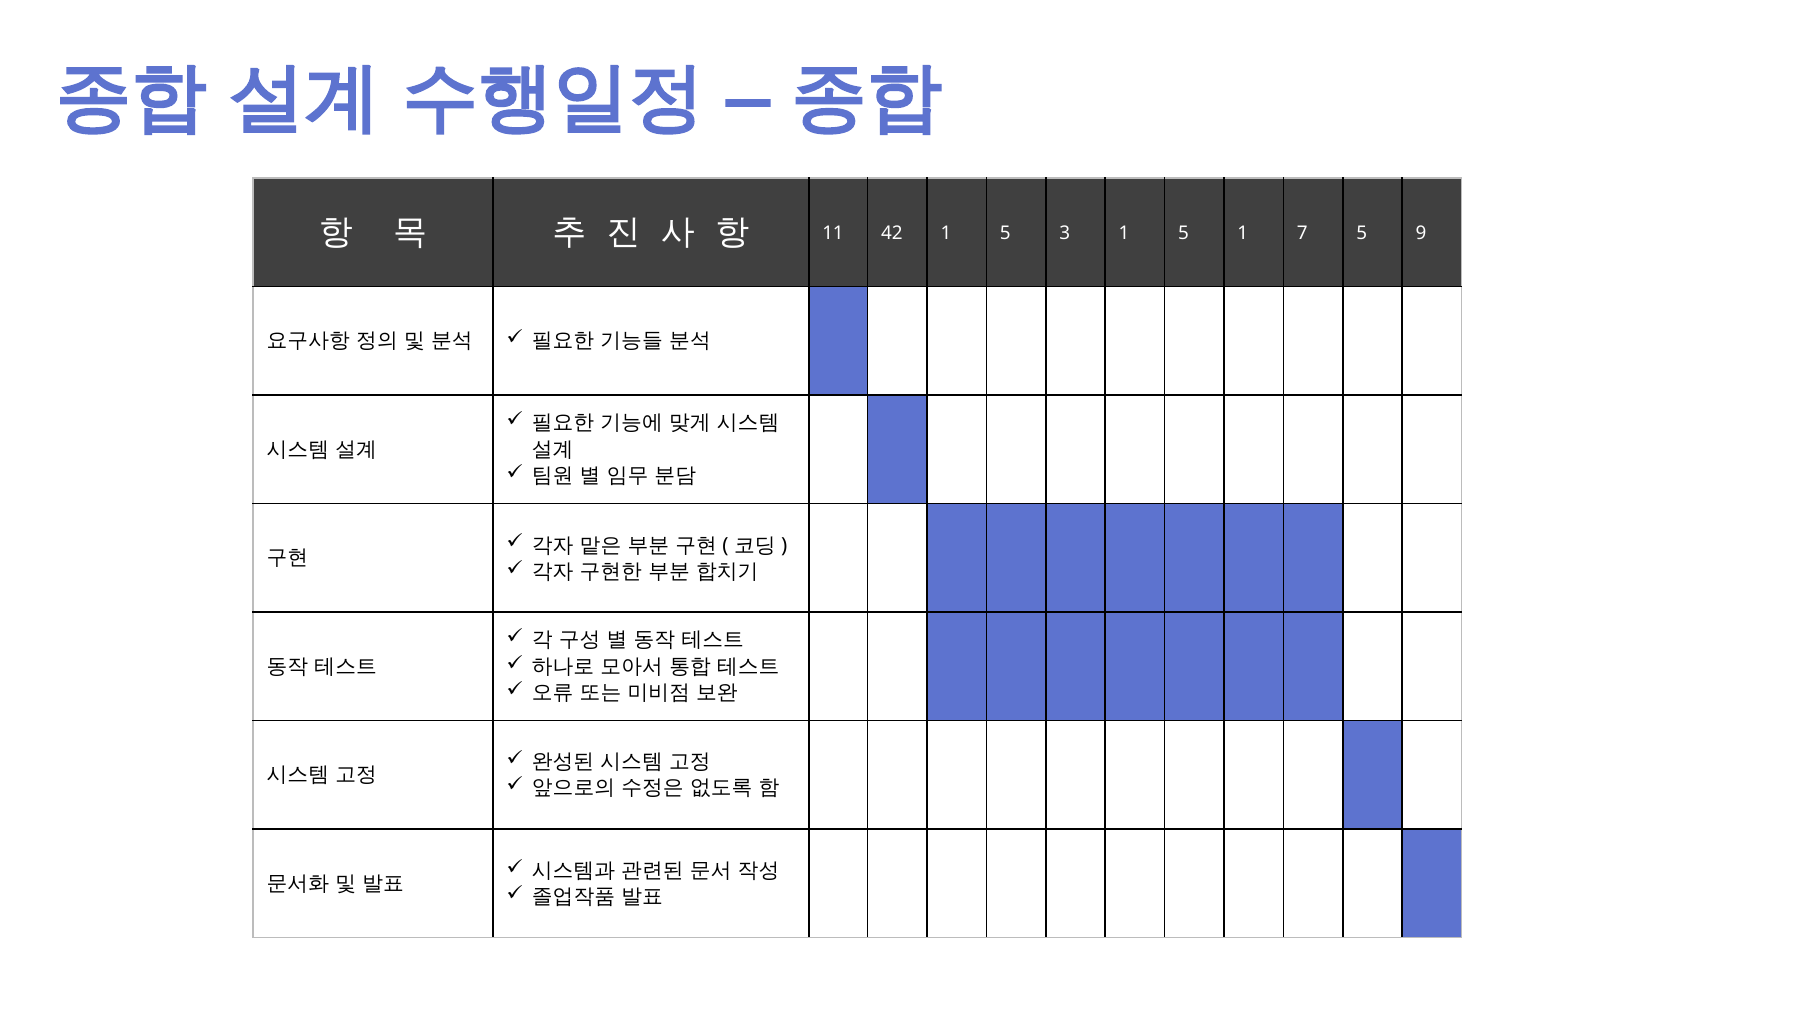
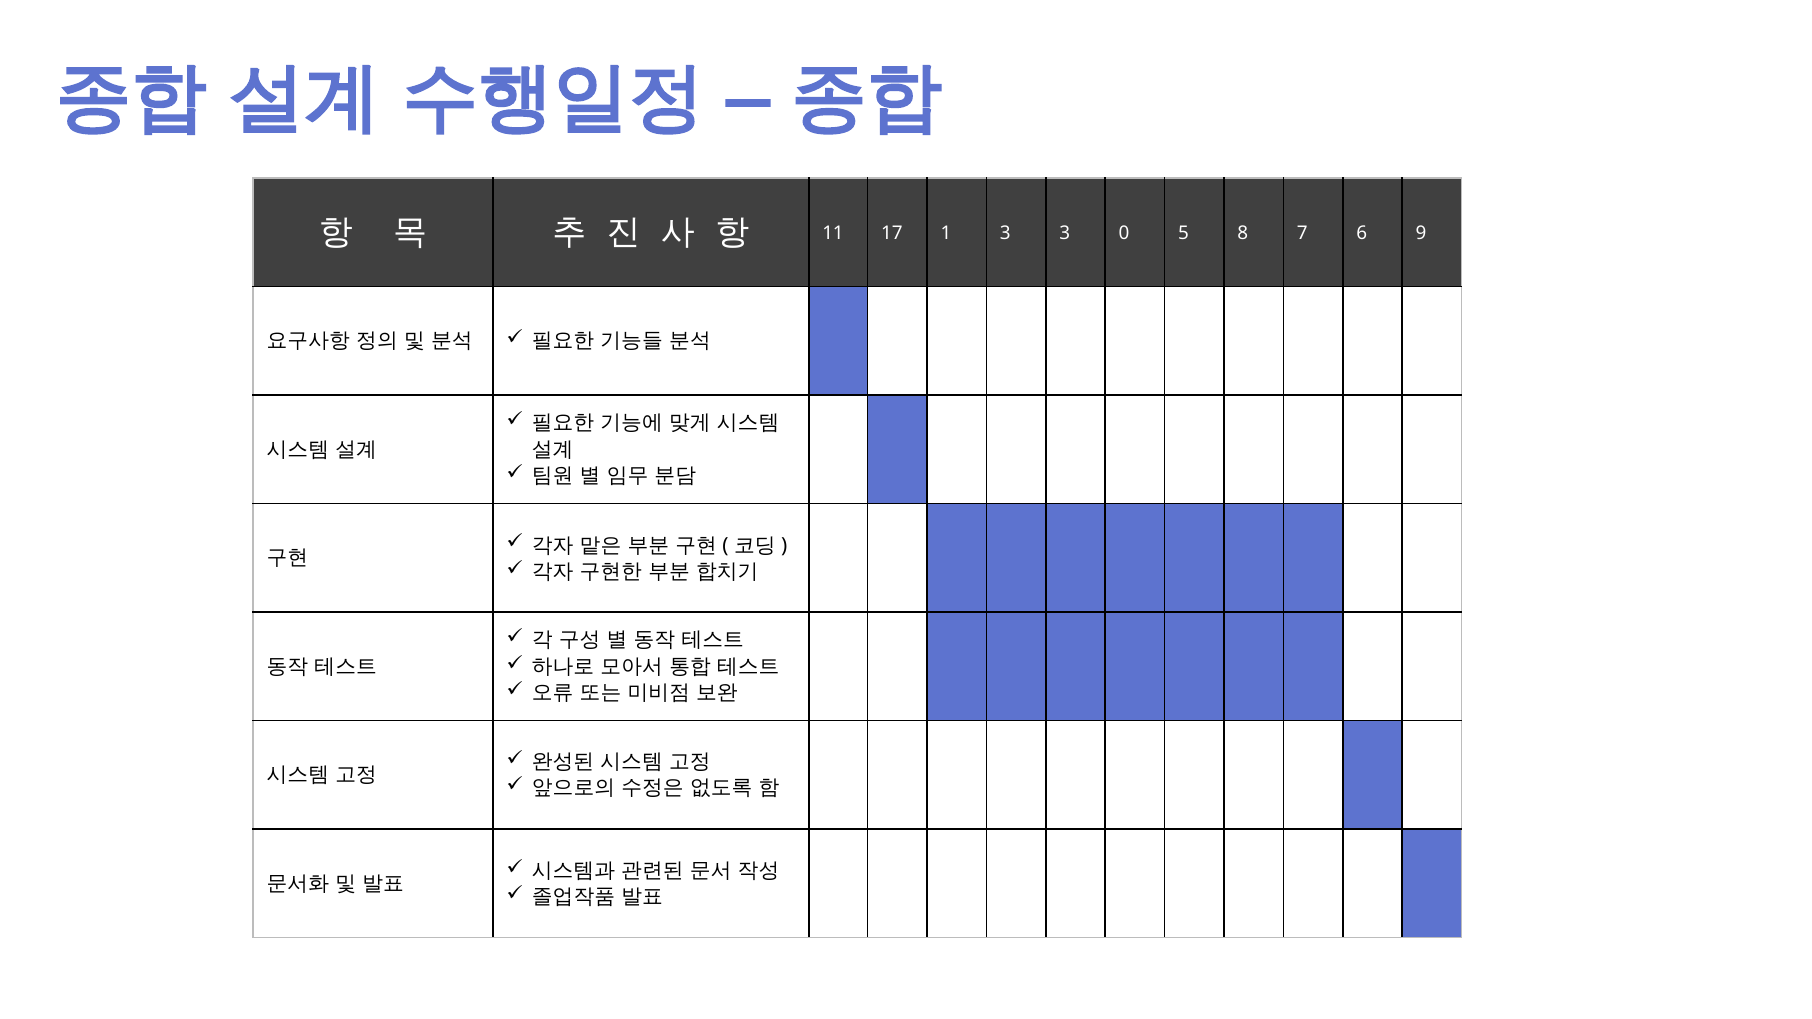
42: 42 -> 17 (892, 233)
5: 5 -> 3 (1005, 233)
3 1: 1 -> 0 (1124, 233)
5 1: 1 -> 8 (1243, 233)
7 5: 5 -> 6 (1362, 233)
